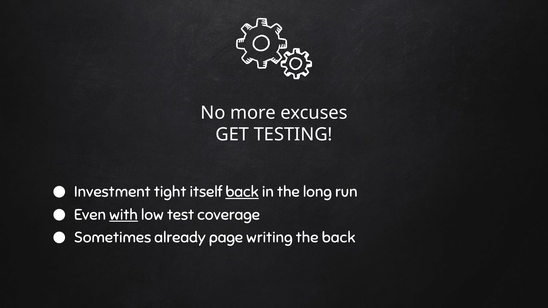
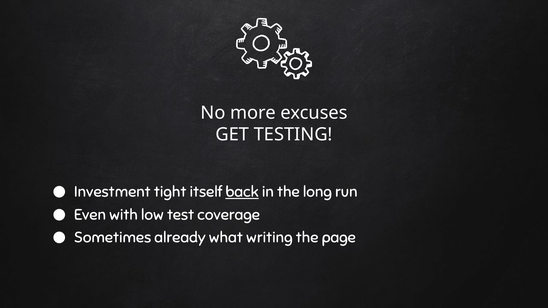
with underline: present -> none (124, 215)
page: page -> what (226, 238)
the back: back -> page (339, 238)
